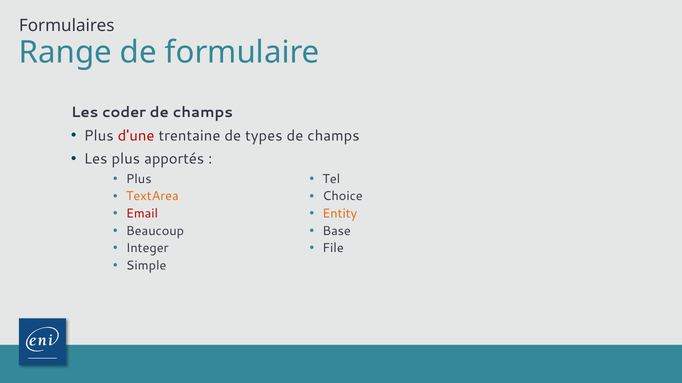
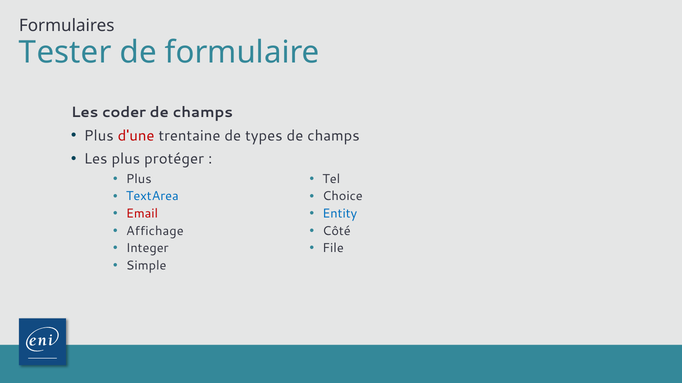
Range: Range -> Tester (65, 52)
apportés: apportés -> protéger (174, 159)
TextArea colour: orange -> blue (152, 197)
Entity colour: orange -> blue (340, 214)
Beaucoup: Beaucoup -> Affichage (155, 231)
Base: Base -> Côté (337, 231)
